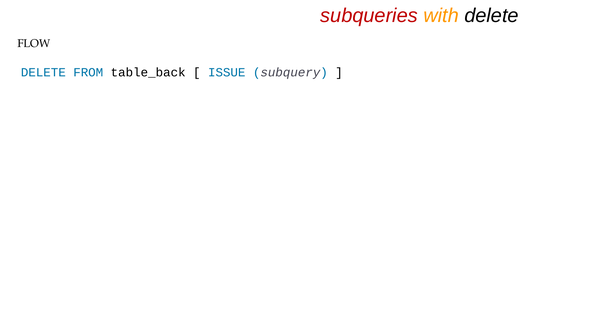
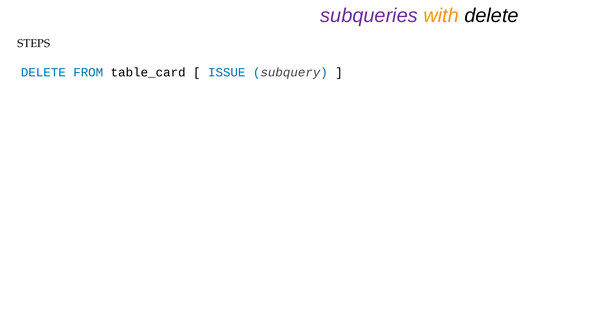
subqueries colour: red -> purple (369, 16)
FLOW: FLOW -> STEPS (34, 44)
table_back: table_back -> table_card (148, 72)
